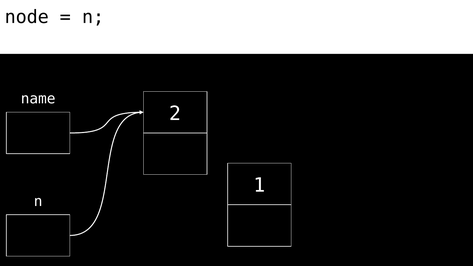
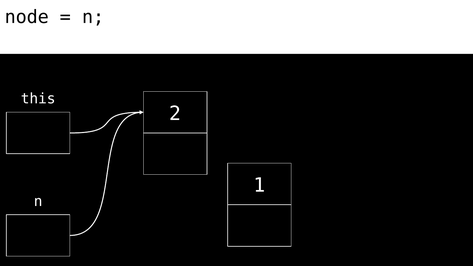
name: name -> this (38, 99)
